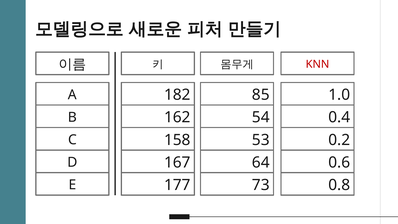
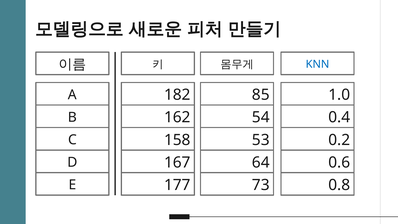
KNN colour: red -> blue (317, 64)
